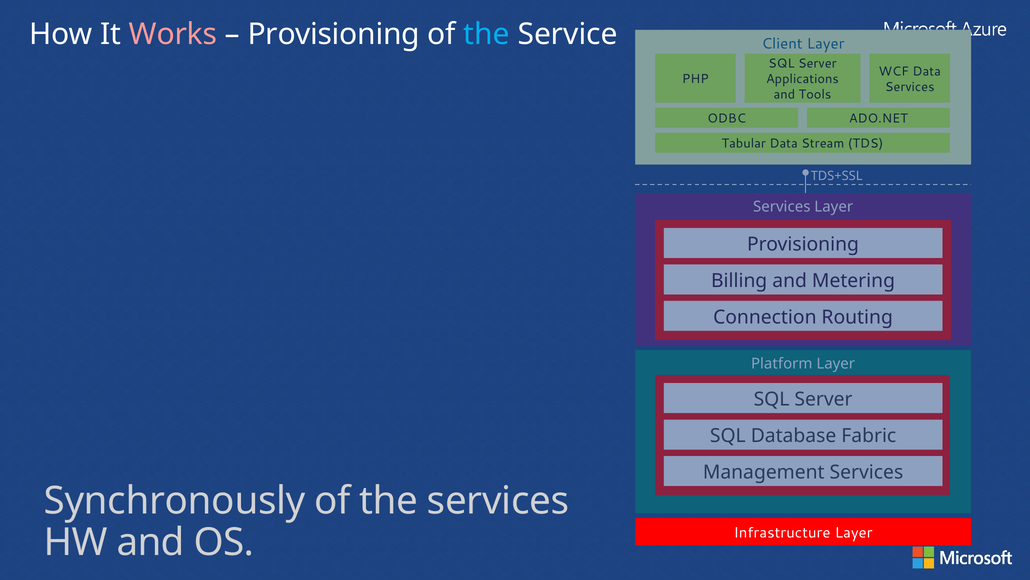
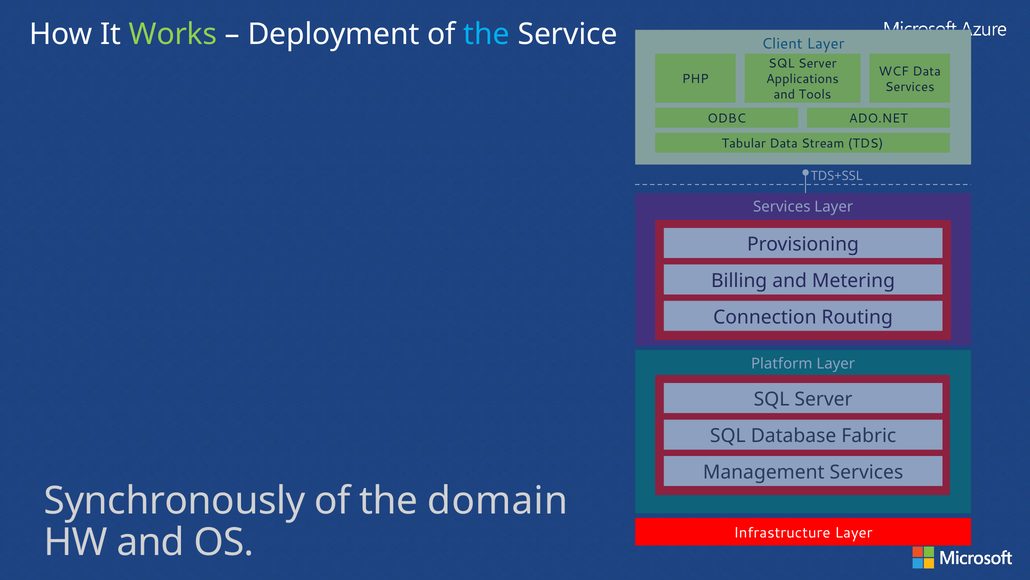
Works colour: pink -> light green (173, 34)
Provisioning: Provisioning -> Deployment (334, 34)
the services: services -> domain (498, 500)
